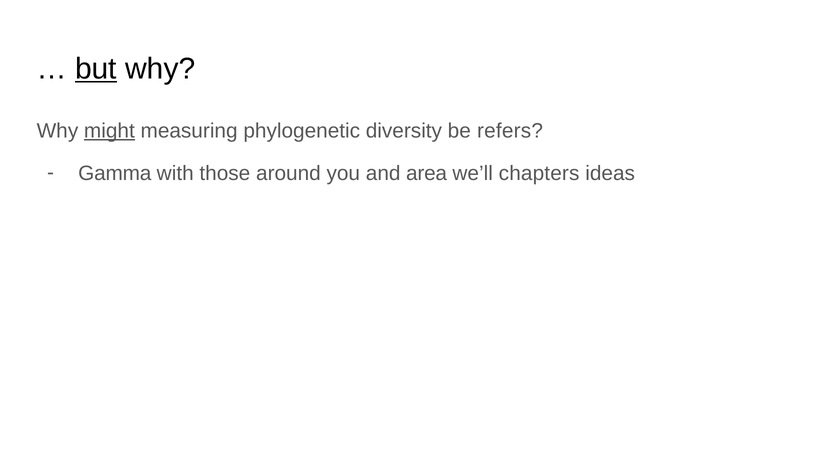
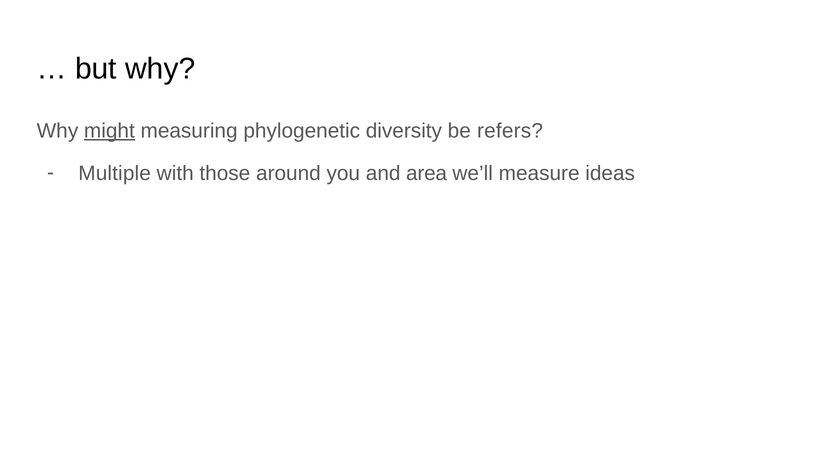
but underline: present -> none (96, 69)
Gamma: Gamma -> Multiple (115, 173)
chapters: chapters -> measure (539, 173)
